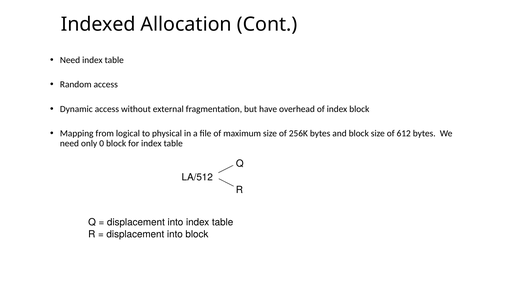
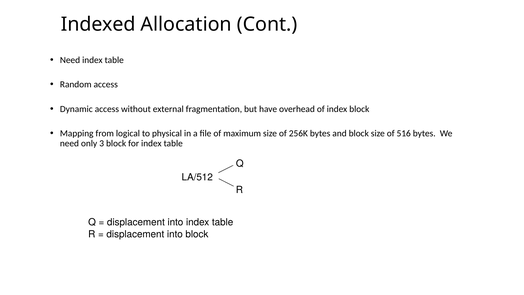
612: 612 -> 516 (404, 133)
0: 0 -> 3 (102, 143)
